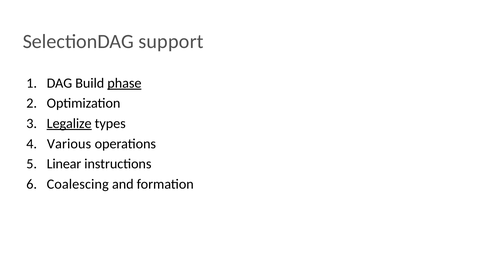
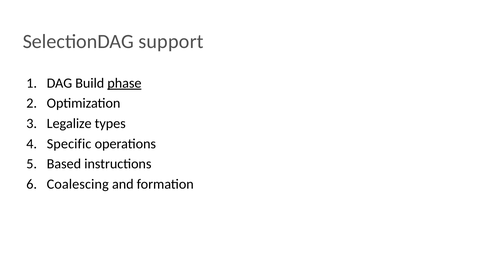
Legalize underline: present -> none (69, 124)
Various: Various -> Specific (69, 144)
Linear: Linear -> Based (64, 164)
